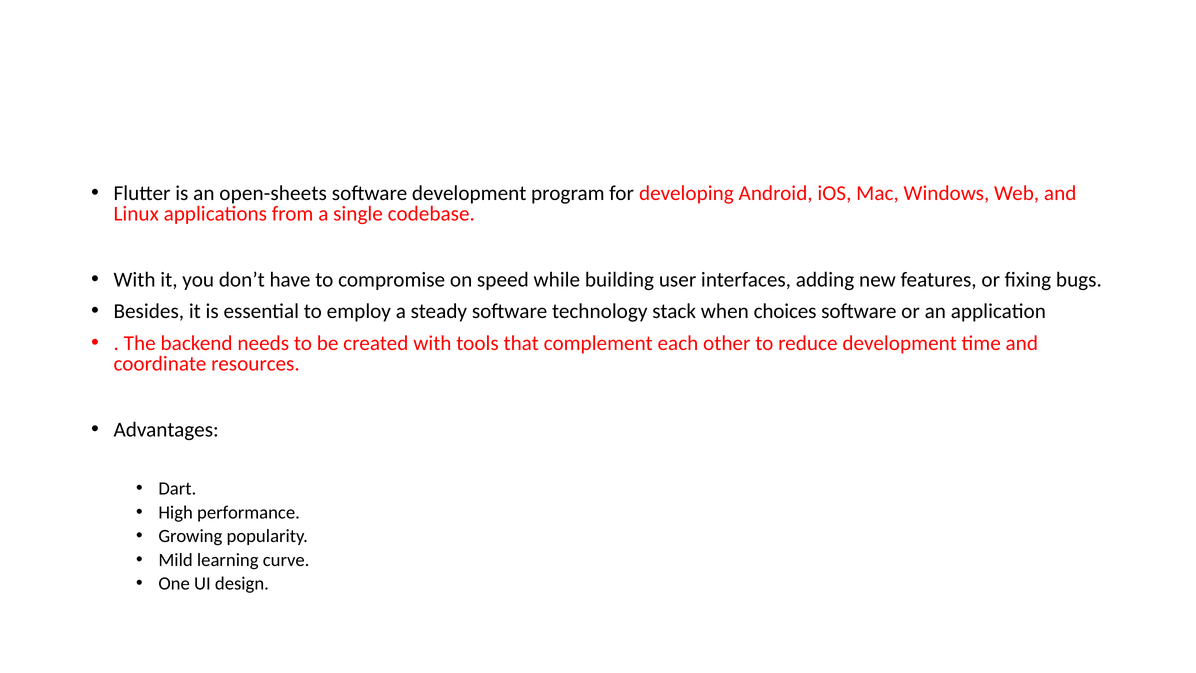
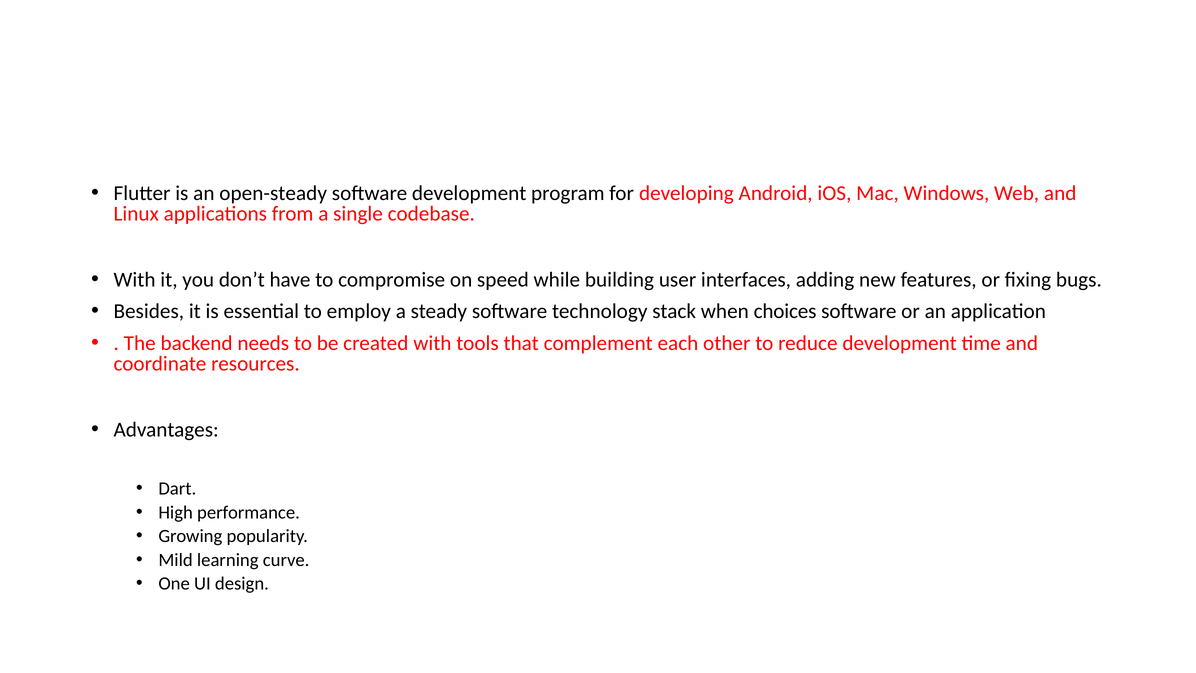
open-sheets: open-sheets -> open-steady (273, 193)
